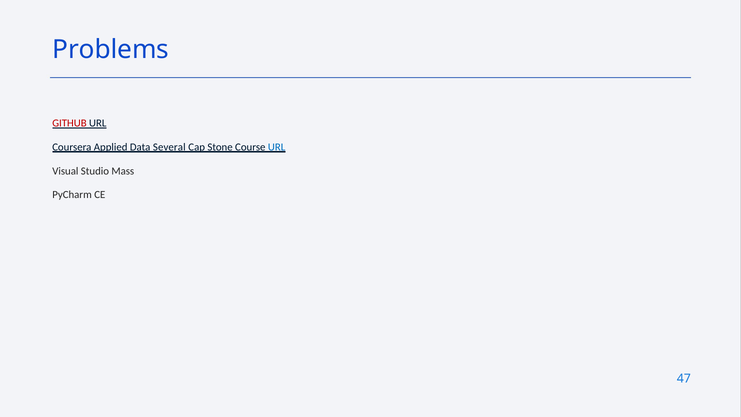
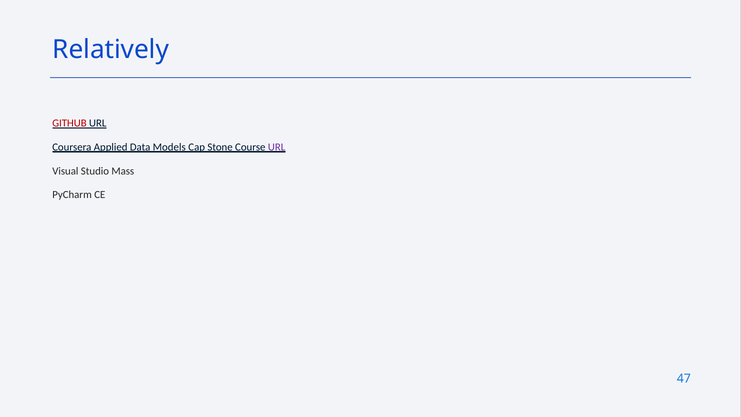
Problems: Problems -> Relatively (111, 49)
Several: Several -> Models (169, 147)
URL colour: blue -> purple (277, 147)
